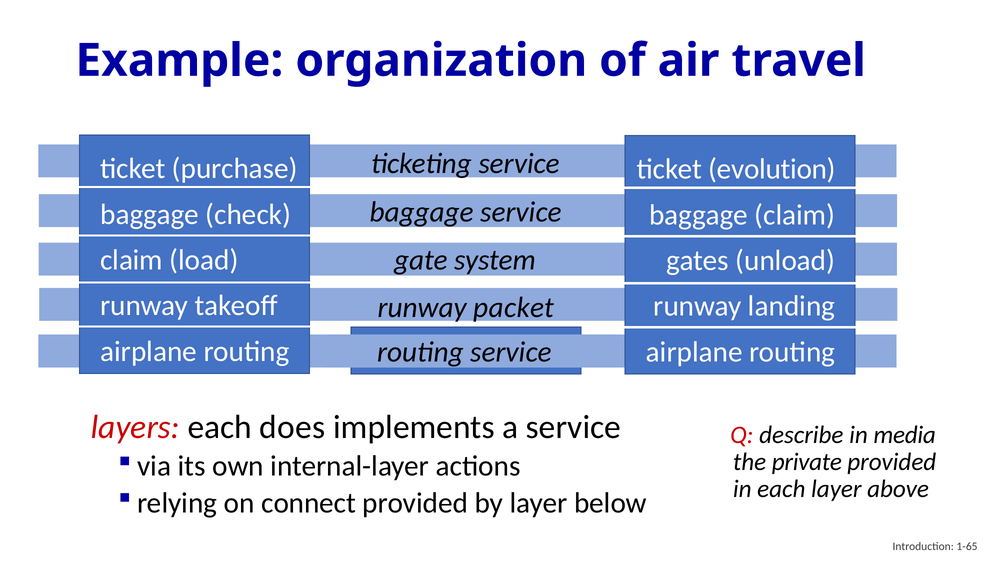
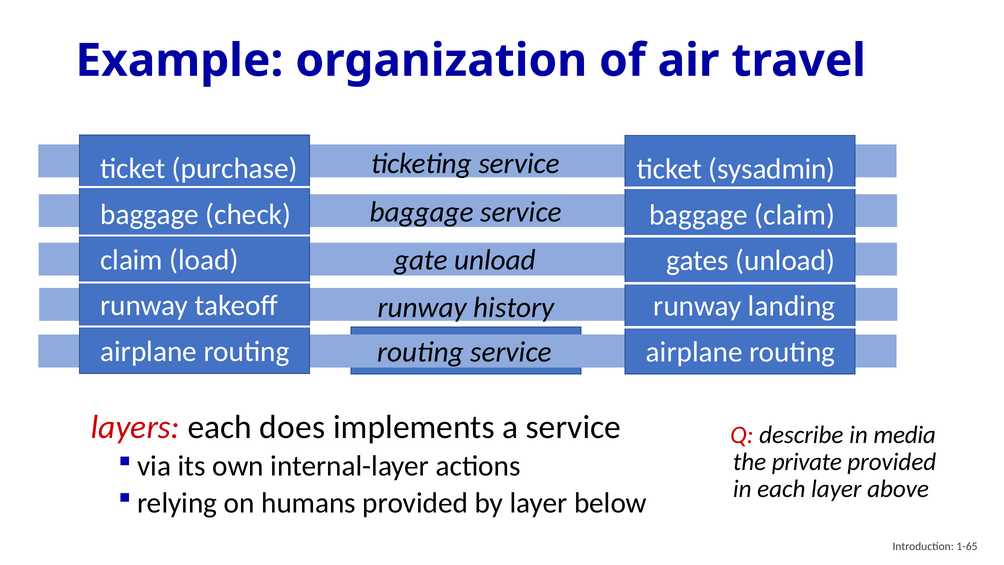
evolution: evolution -> sysadmin (772, 169)
gate system: system -> unload (495, 260)
packet: packet -> history (514, 308)
connect: connect -> humans (309, 503)
